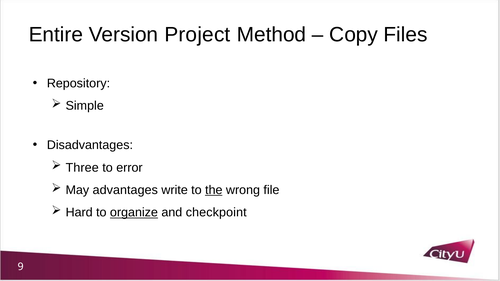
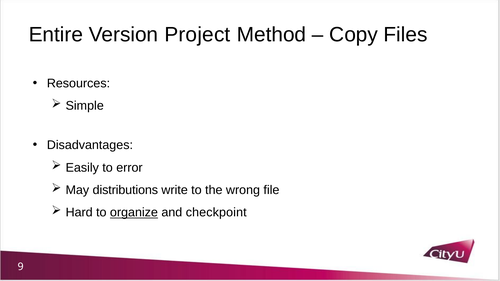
Repository: Repository -> Resources (78, 83)
Three: Three -> Easily (82, 168)
advantages: advantages -> distributions (125, 190)
the underline: present -> none (214, 190)
